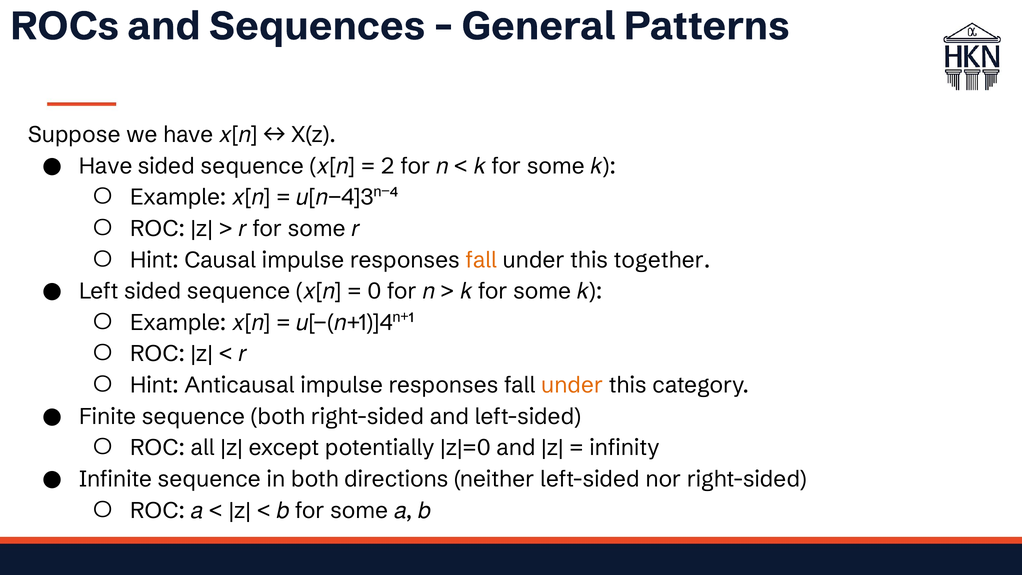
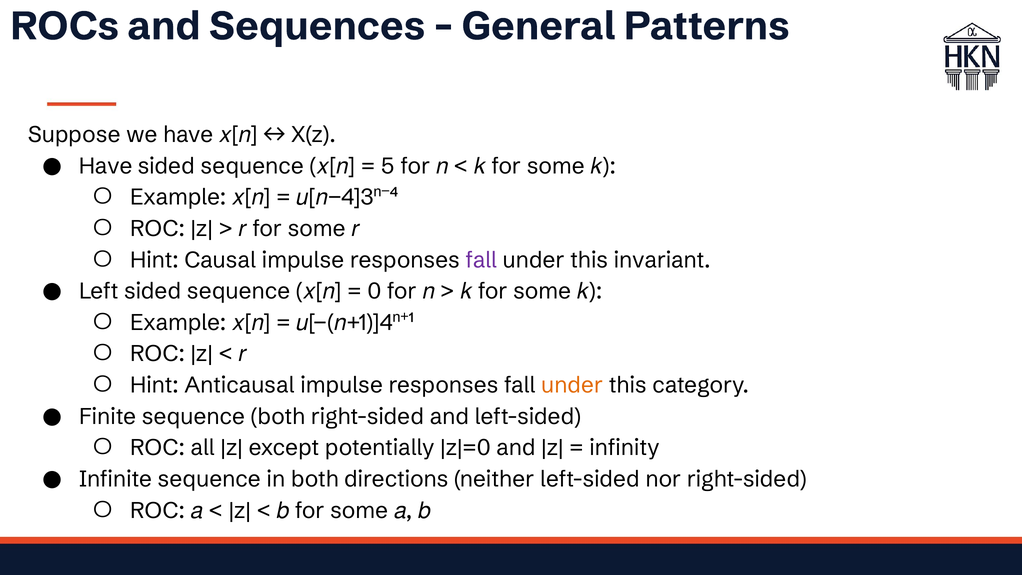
2: 2 -> 5 (388, 166)
fall colour: orange -> purple (481, 260)
together: together -> invariant (662, 260)
